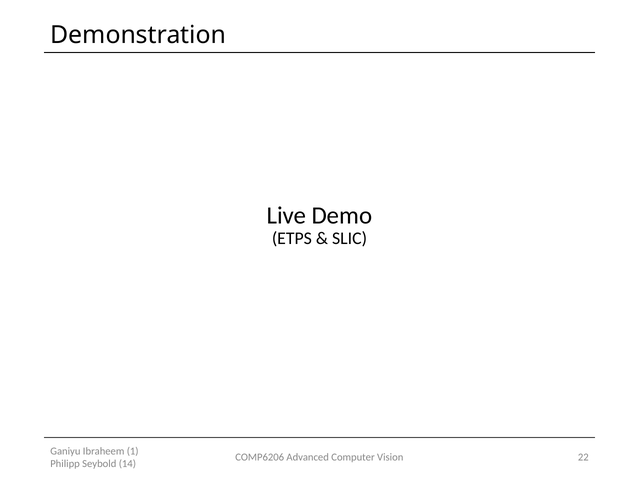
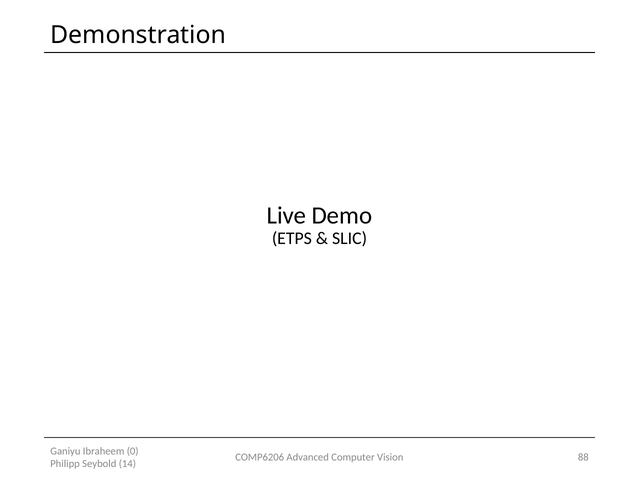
1: 1 -> 0 (133, 451)
22: 22 -> 88 (583, 458)
